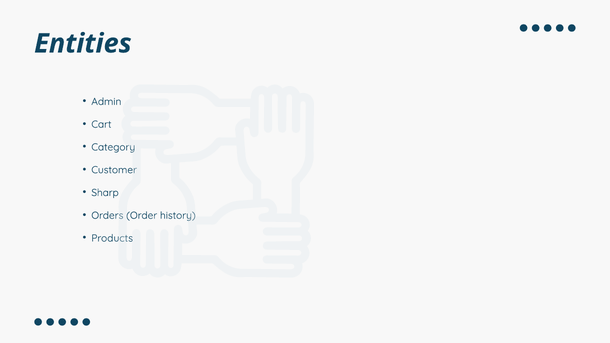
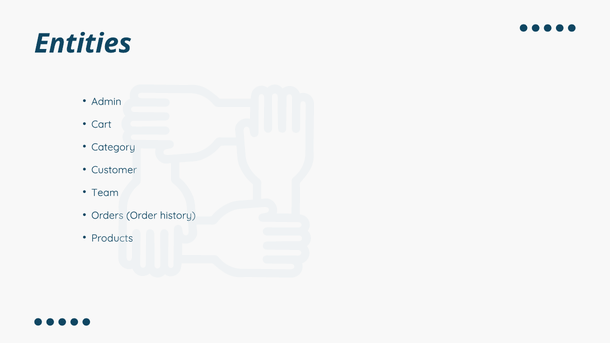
Sharp: Sharp -> Team (105, 193)
